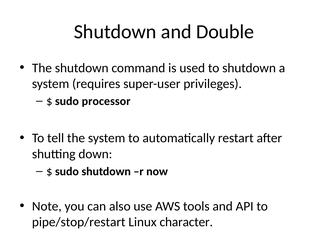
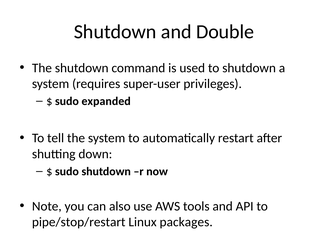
processor: processor -> expanded (106, 101)
character: character -> packages (186, 222)
